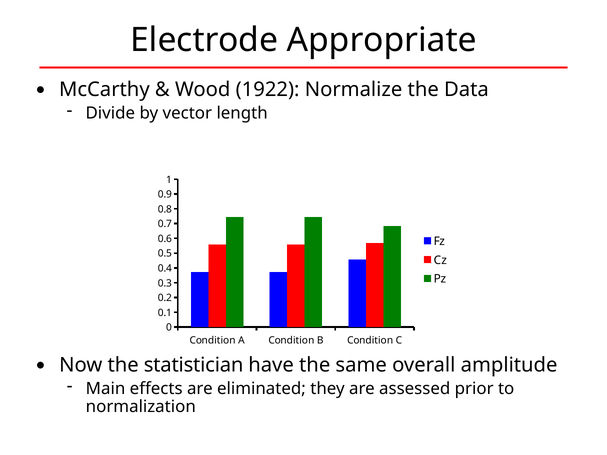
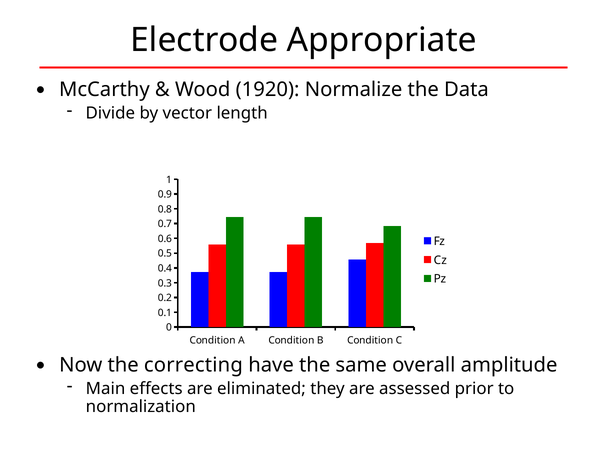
1922: 1922 -> 1920 (268, 90)
statistician: statistician -> correcting (193, 365)
